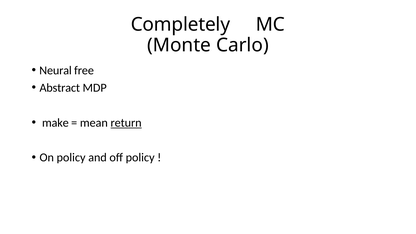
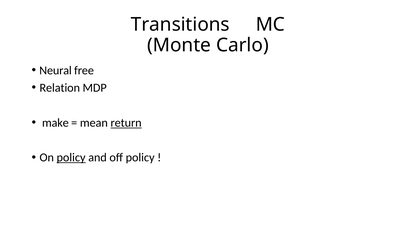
Completely: Completely -> Transitions (180, 25)
Abstract: Abstract -> Relation (60, 88)
policy underline: none -> present (71, 158)
